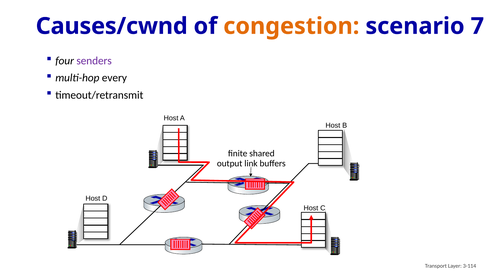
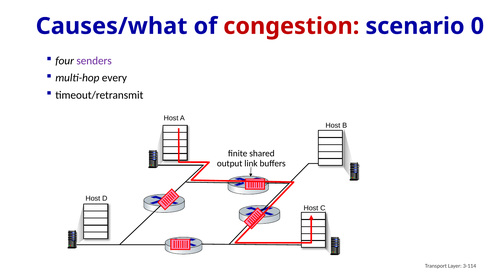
Causes/cwnd: Causes/cwnd -> Causes/what (112, 26)
congestion colour: orange -> red (291, 26)
7: 7 -> 0 (477, 26)
